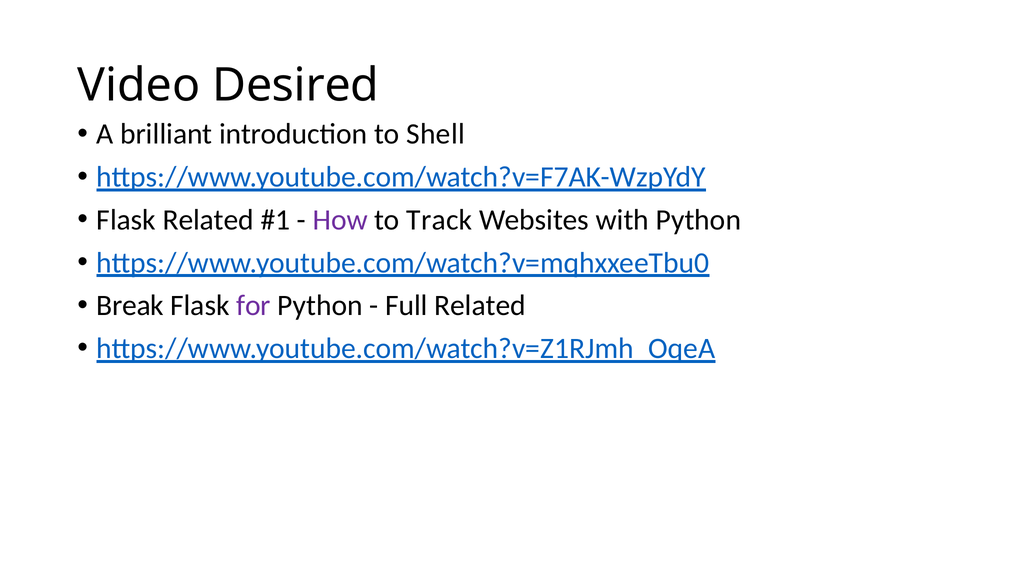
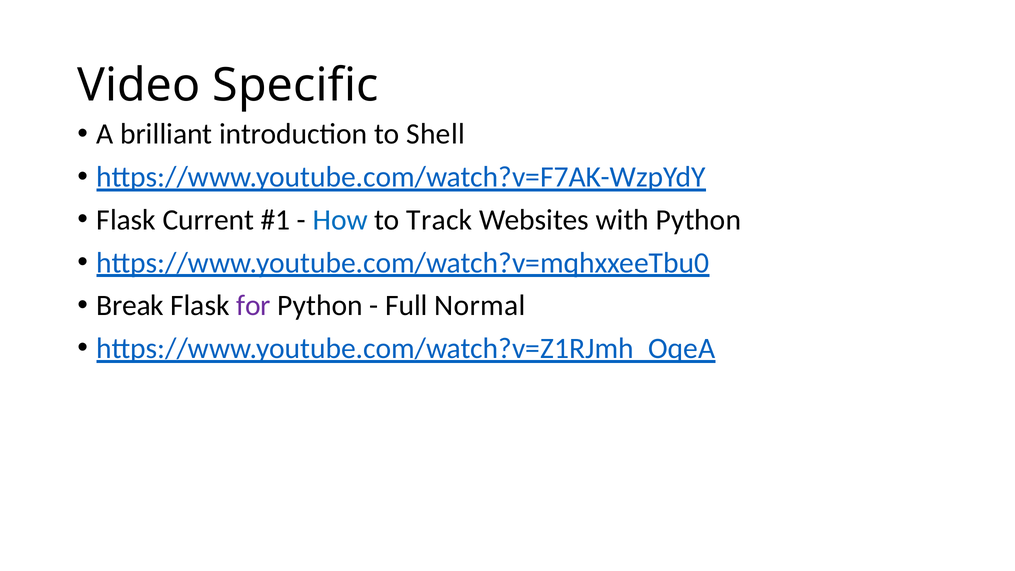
Desired: Desired -> Specific (295, 85)
Flask Related: Related -> Current (208, 220)
How colour: purple -> blue (340, 220)
Full Related: Related -> Normal (480, 306)
